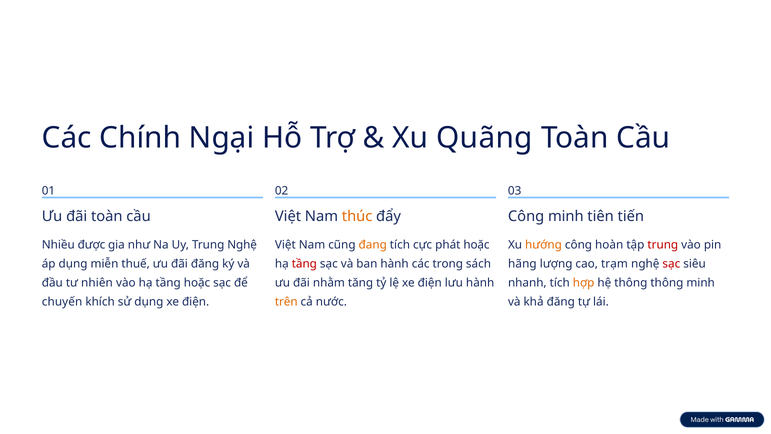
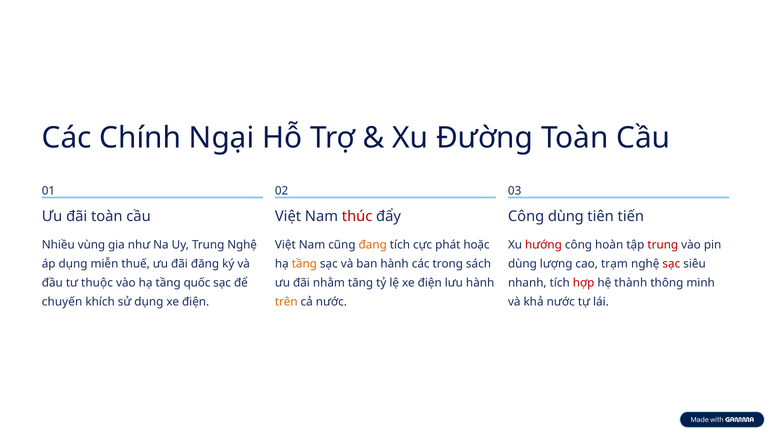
Quãng: Quãng -> Đường (485, 138)
thúc colour: orange -> red (357, 216)
Công minh: minh -> dùng (566, 216)
được: được -> vùng (91, 244)
hướng colour: orange -> red (544, 244)
tầng colour: red -> orange (304, 264)
hãng: hãng -> dùng (522, 264)
nhiên: nhiên -> thuộc (97, 283)
tầng hoặc: hoặc -> quốc (197, 283)
hợp colour: orange -> red (584, 283)
hệ thông: thông -> thành (631, 283)
khả đăng: đăng -> nước (561, 302)
